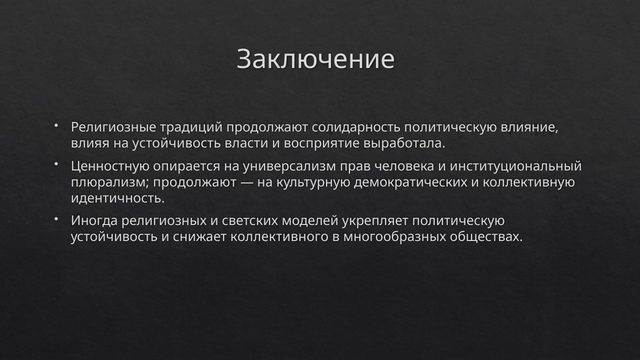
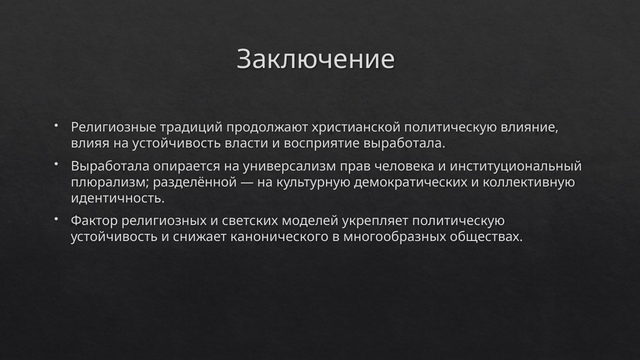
солидарность: солидарность -> христианской (356, 127)
Ценностную: Ценностную -> Выработала (110, 166)
плюрализм продолжают: продолжают -> разделённой (195, 182)
Иногда: Иногда -> Фактор (94, 221)
коллективного: коллективного -> канонического (279, 237)
